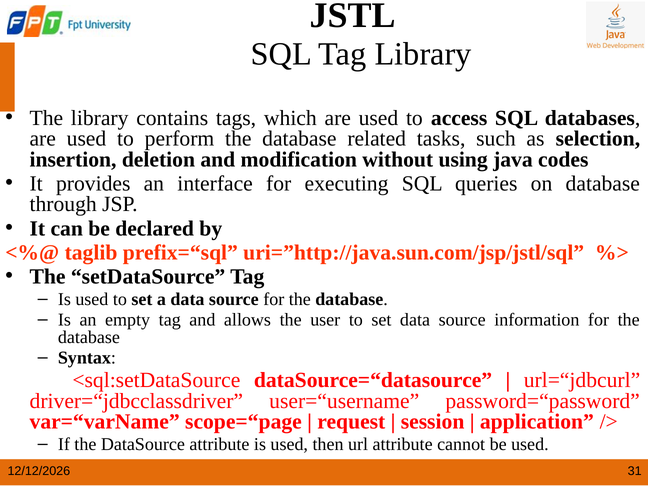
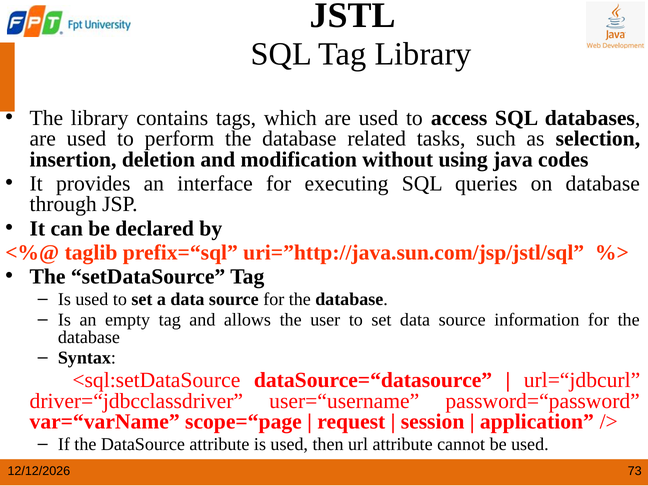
31: 31 -> 73 (635, 471)
